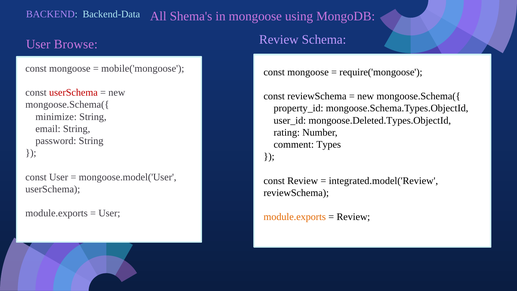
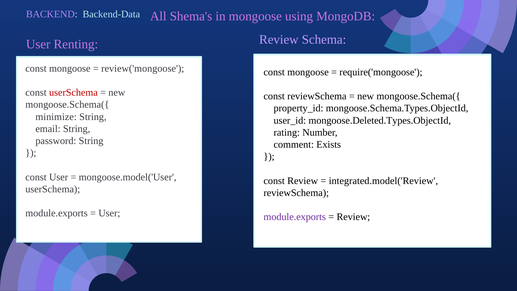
Browse: Browse -> Renting (76, 44)
mobile('mongoose: mobile('mongoose -> review('mongoose (143, 68)
Types: Types -> Exists (329, 144)
module.exports colour: orange -> purple (295, 217)
